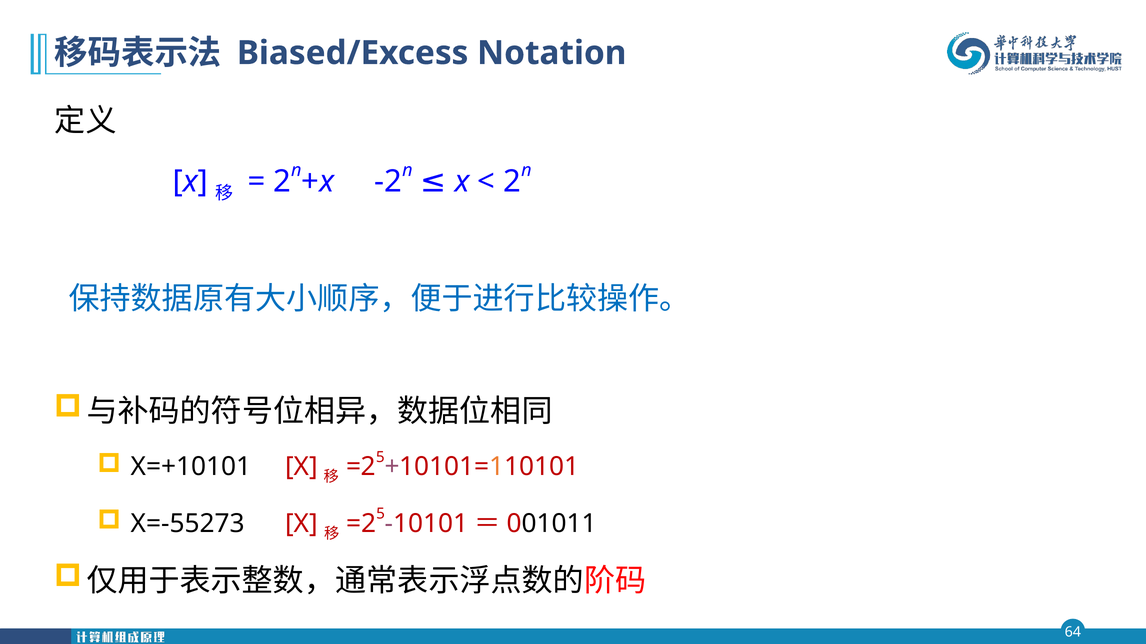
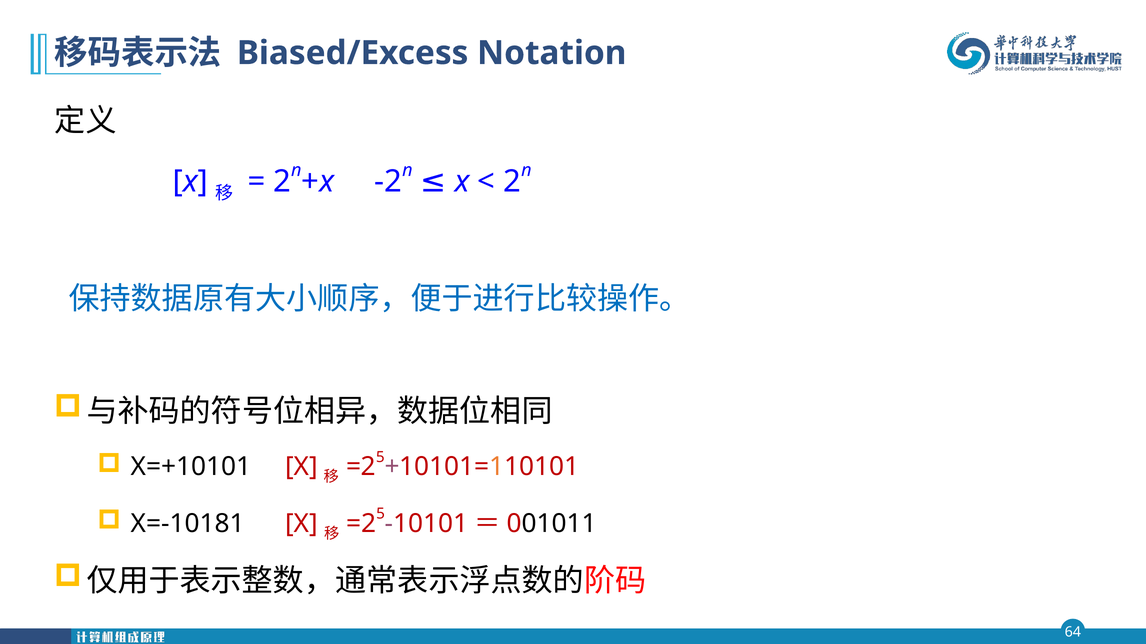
X=-55273: X=-55273 -> X=-10181 (188, 524)
